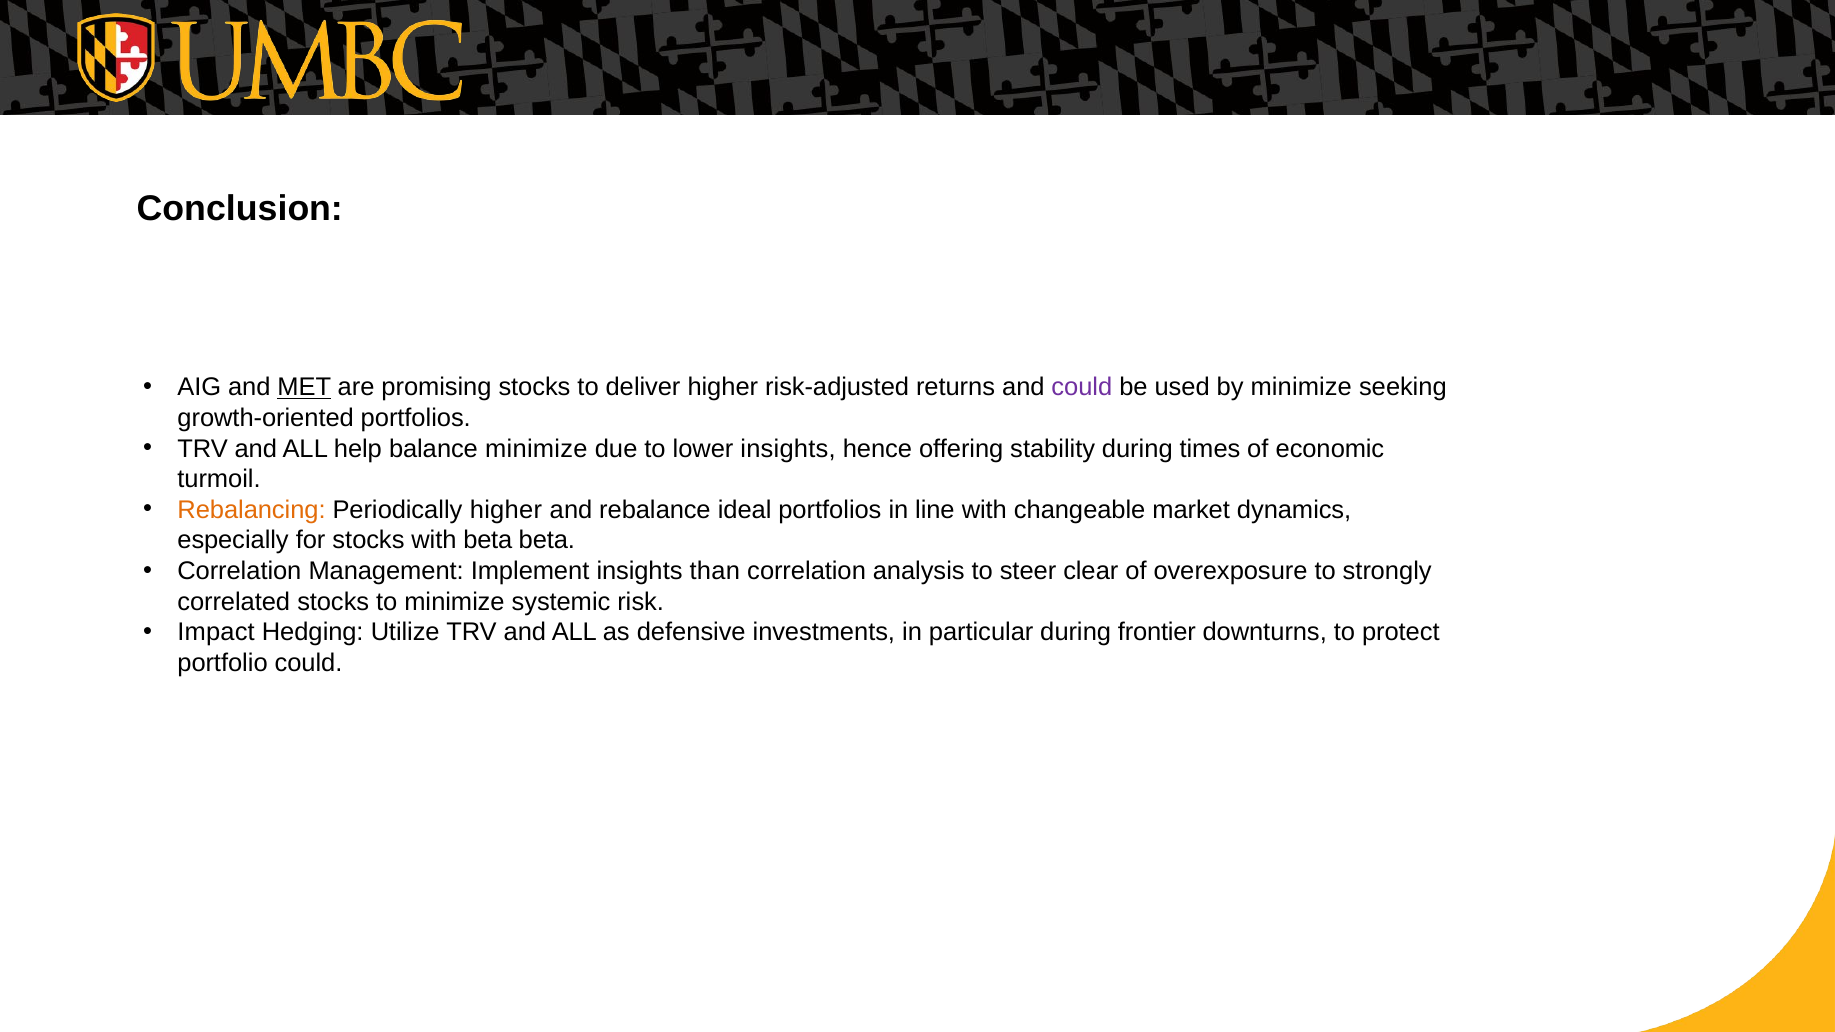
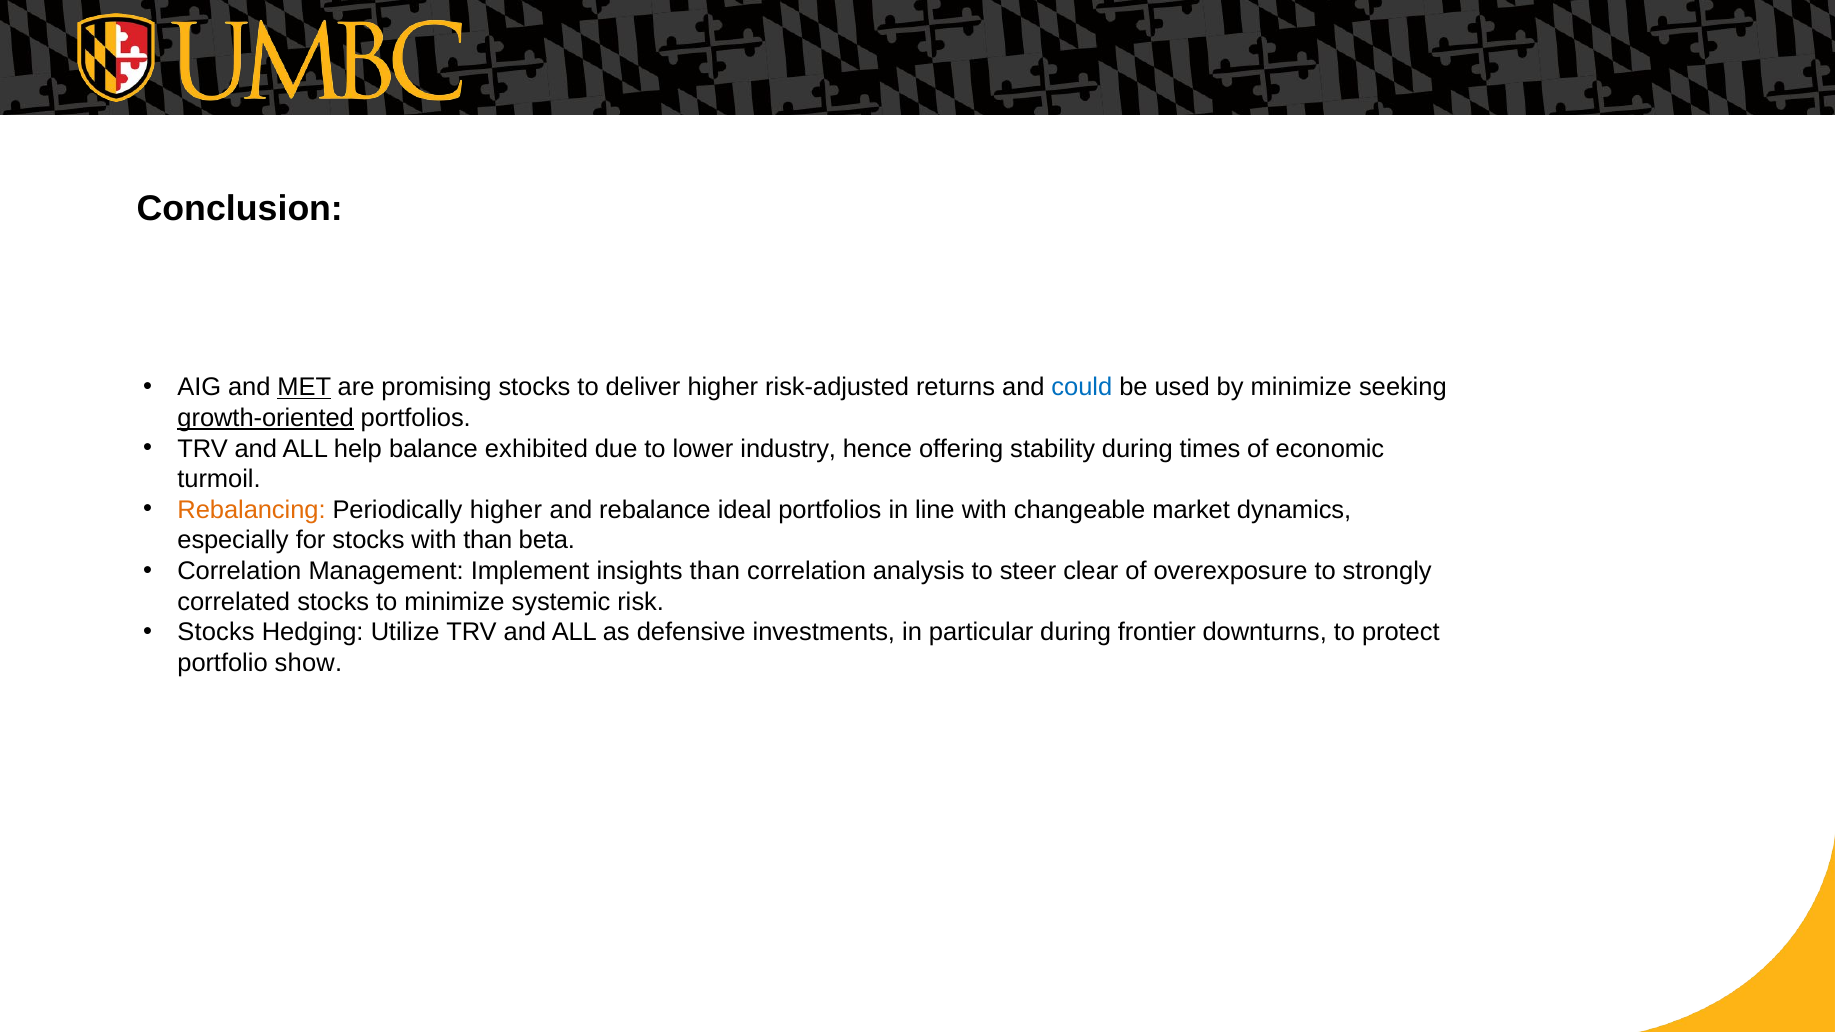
could colour: purple -> blue (1082, 387)
growth-oriented underline: none -> present (266, 418)
balance minimize: minimize -> exhibited (536, 449)
lower insights: insights -> industry (788, 449)
with beta: beta -> than (488, 541)
Impact: Impact -> Stocks (216, 633)
portfolio could: could -> show (308, 663)
